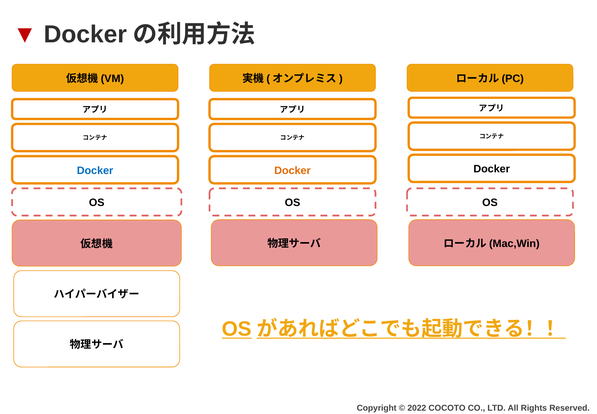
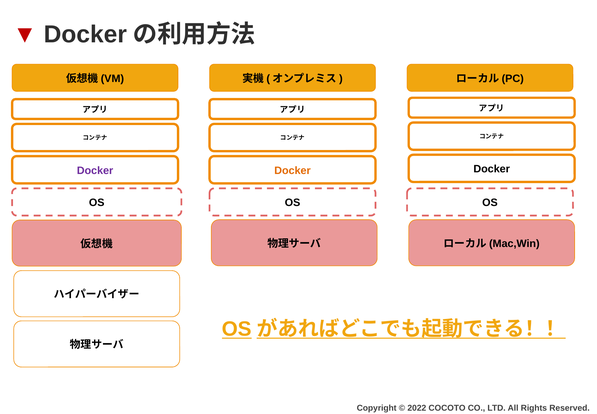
Docker colour: blue -> purple (95, 170)
